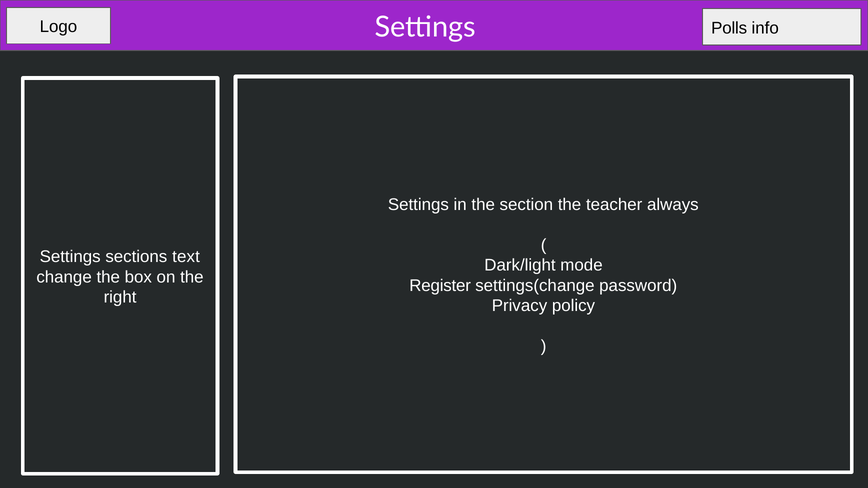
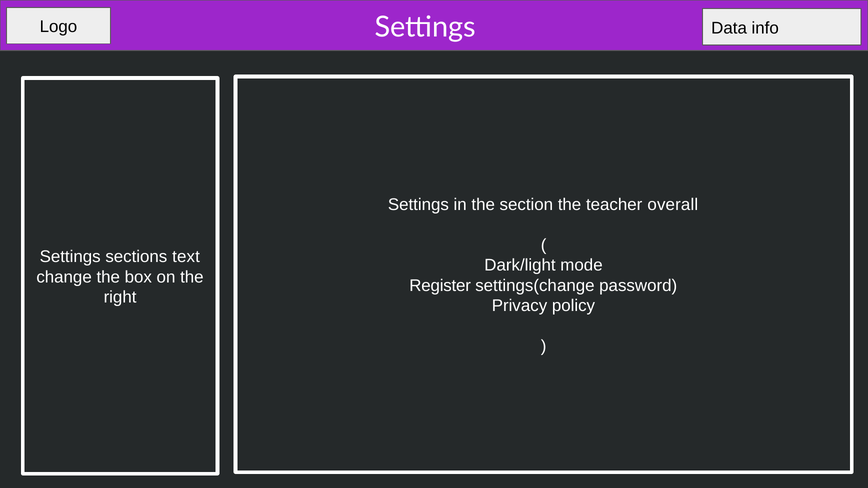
Polls: Polls -> Data (729, 28)
always: always -> overall (673, 205)
